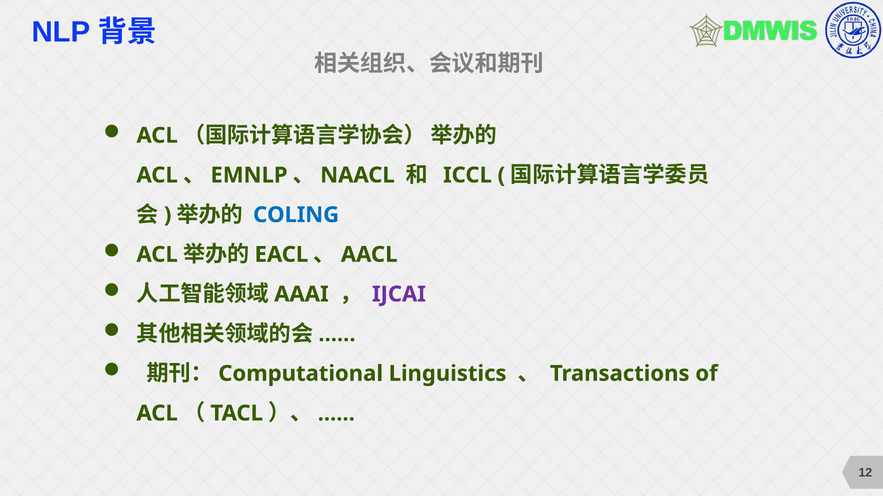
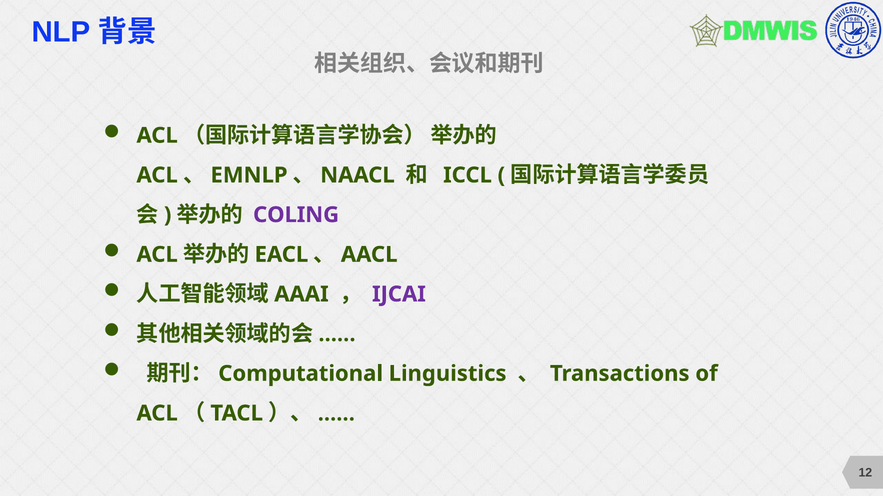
COLING colour: blue -> purple (296, 215)
